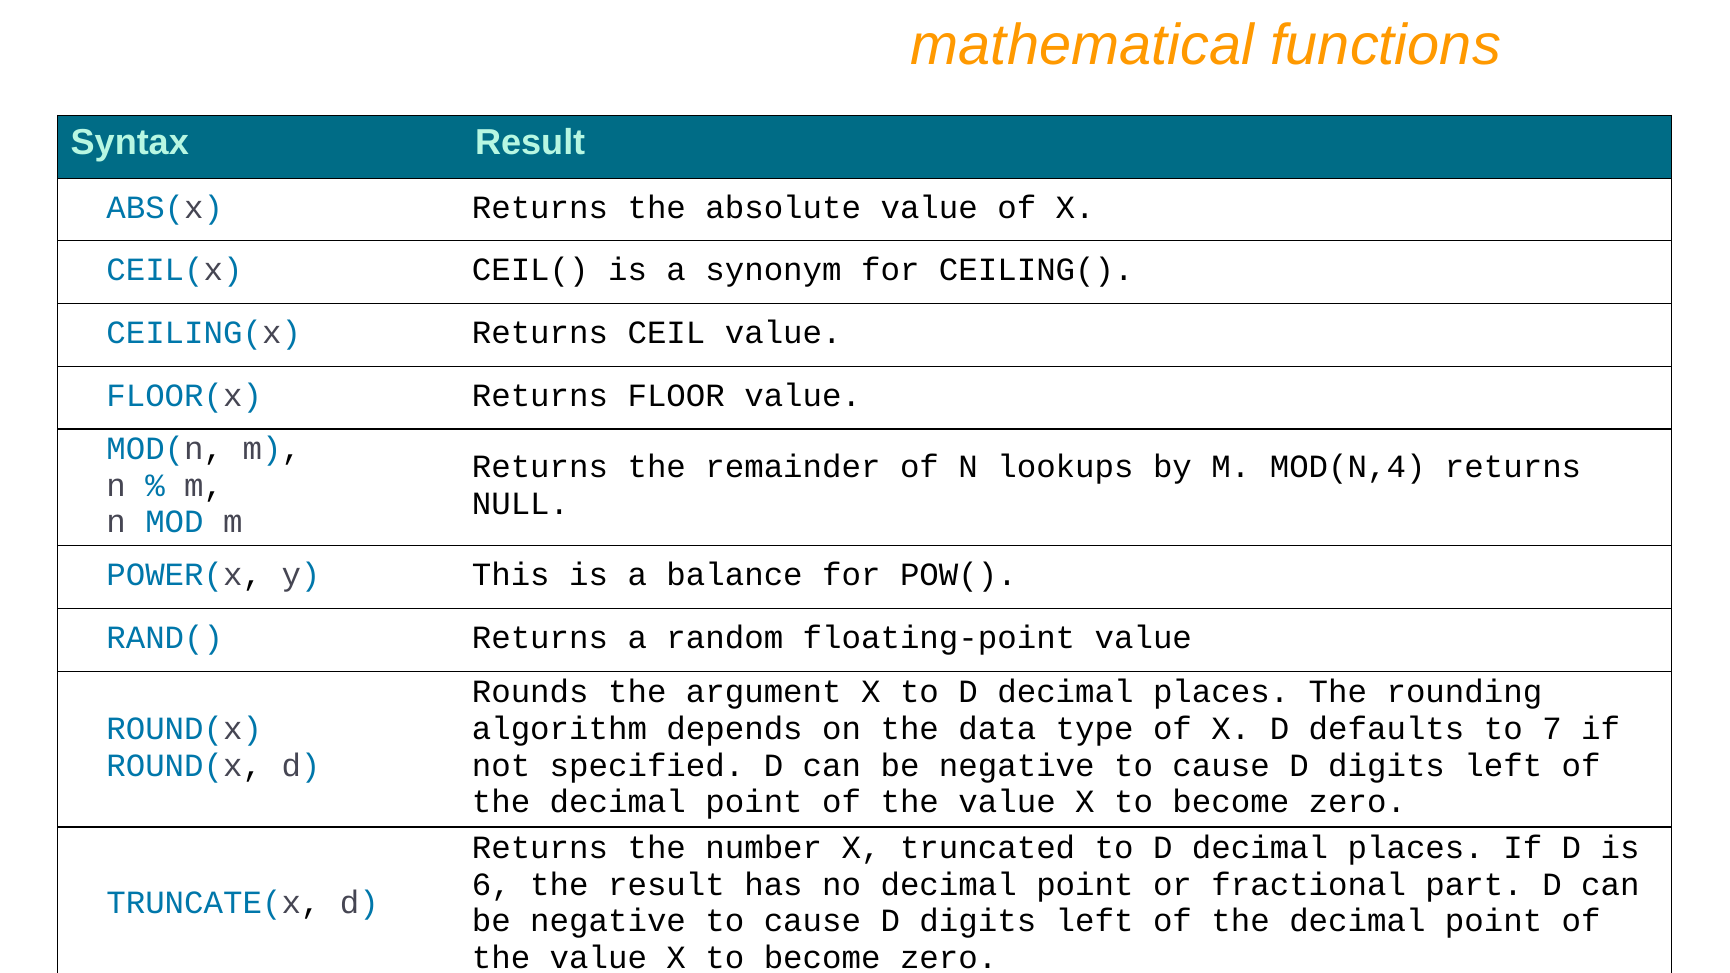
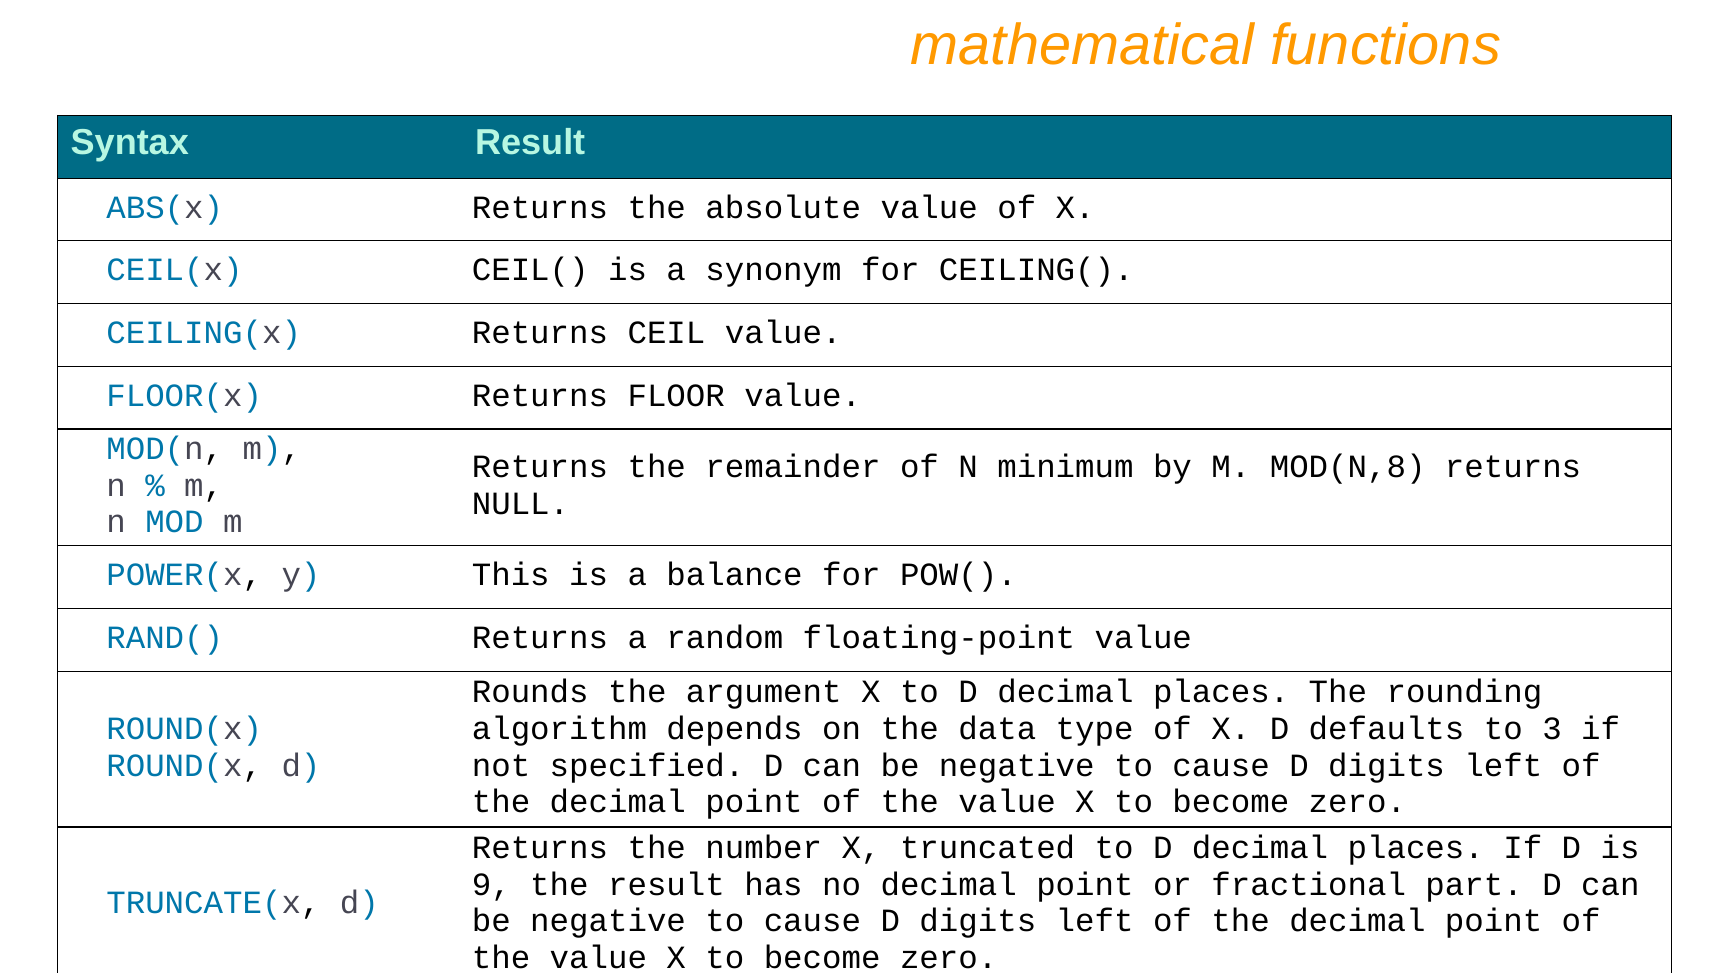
lookups: lookups -> minimum (1065, 467)
MOD(N,4: MOD(N,4 -> MOD(N,8 (1348, 467)
7: 7 -> 3 (1552, 729)
6: 6 -> 9 (491, 885)
